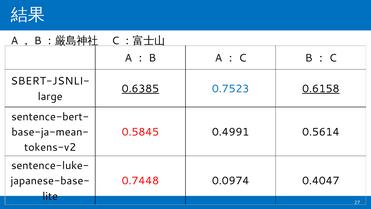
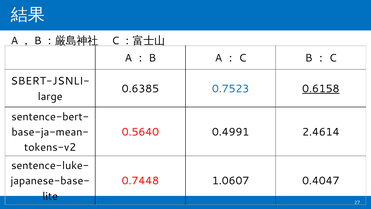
0.6385 underline: present -> none (140, 89)
0.5845: 0.5845 -> 0.5640 (140, 132)
0.5614: 0.5614 -> 2.4614 (321, 132)
0.0974: 0.0974 -> 1.0607 (231, 181)
